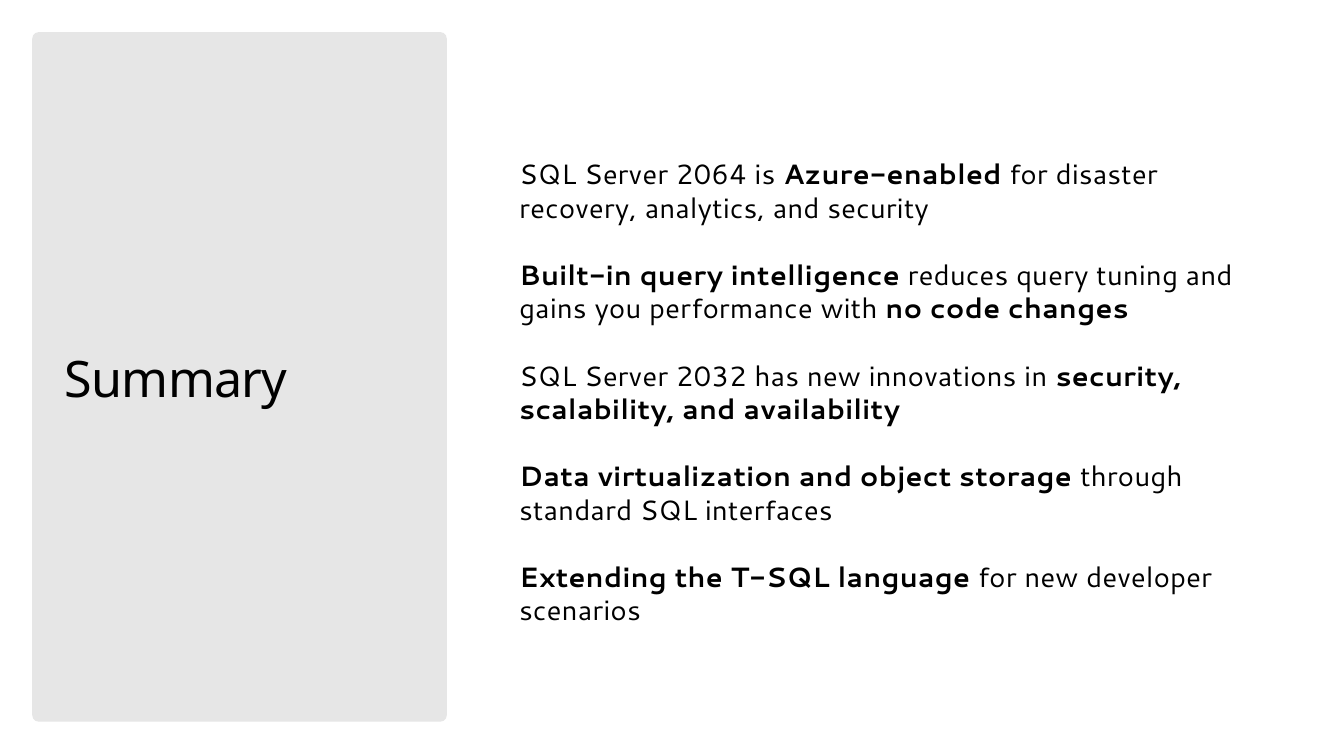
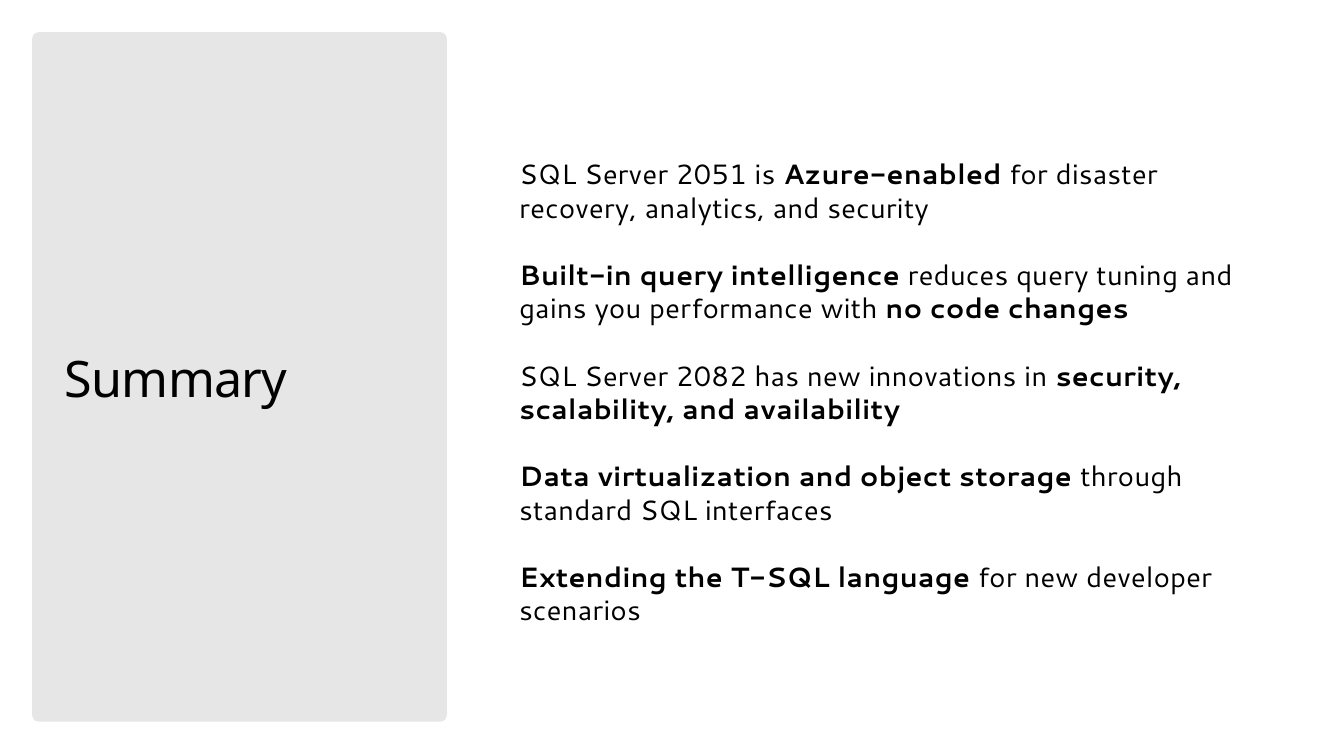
2064: 2064 -> 2051 (711, 176)
2032: 2032 -> 2082 (711, 377)
